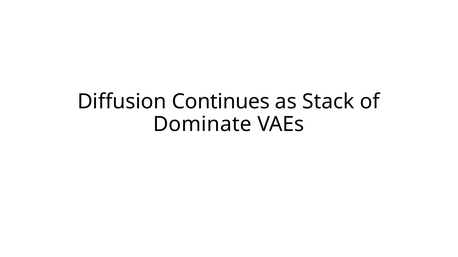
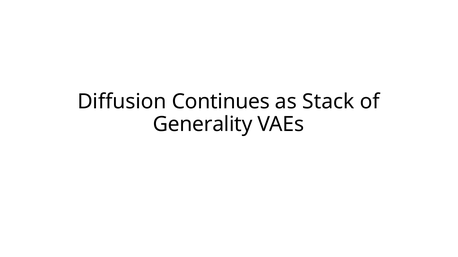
Dominate: Dominate -> Generality (203, 124)
